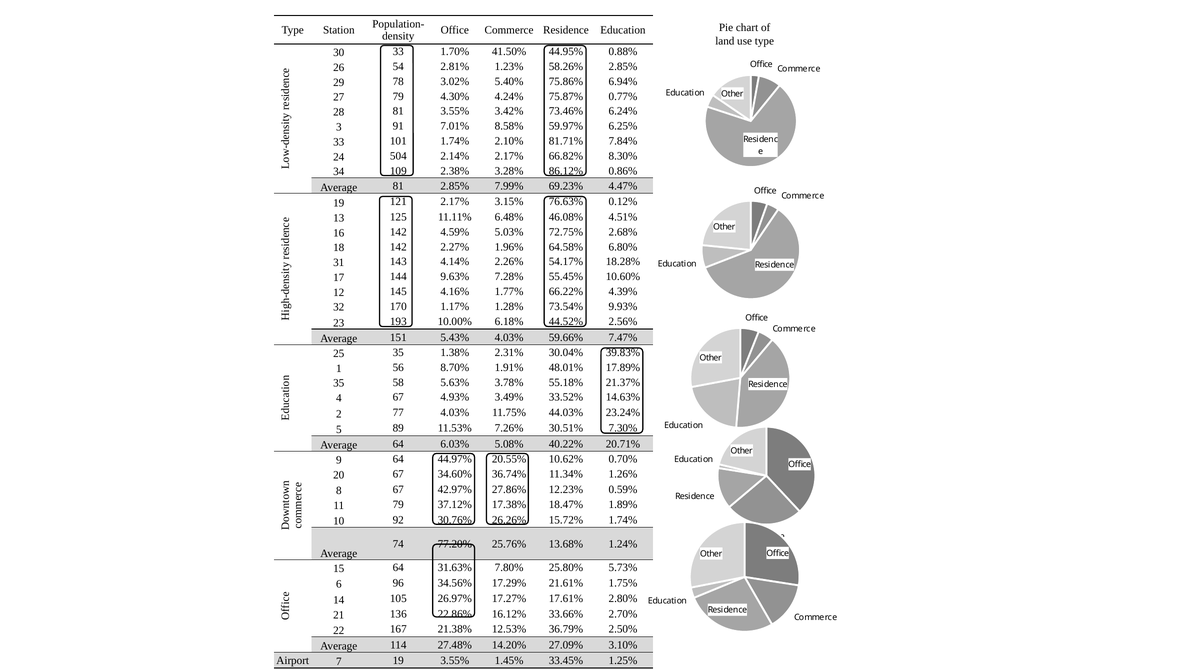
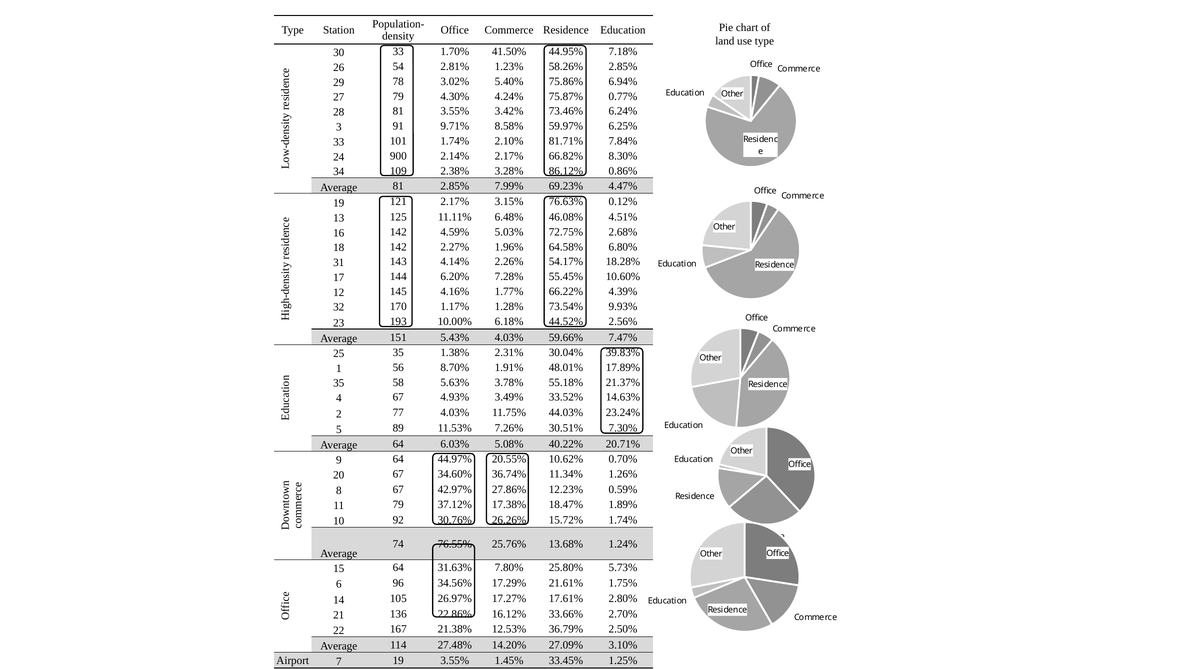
0.88%: 0.88% -> 7.18% (623, 52)
7.01%: 7.01% -> 9.71% (455, 126)
504: 504 -> 900 (398, 156)
9.63%: 9.63% -> 6.20% (455, 277)
77.20%: 77.20% -> 76.55% (455, 544)
